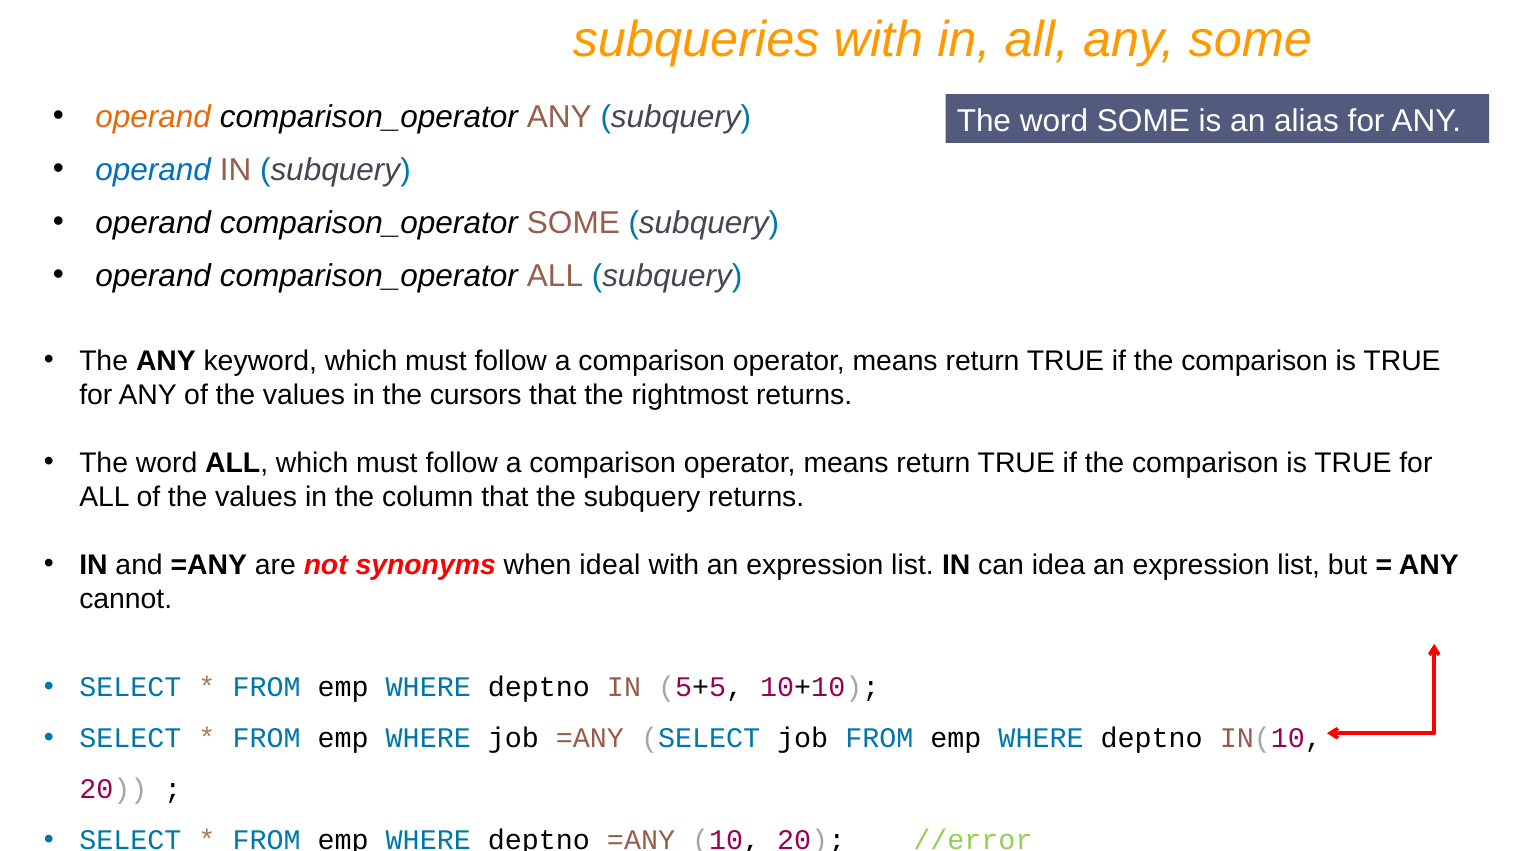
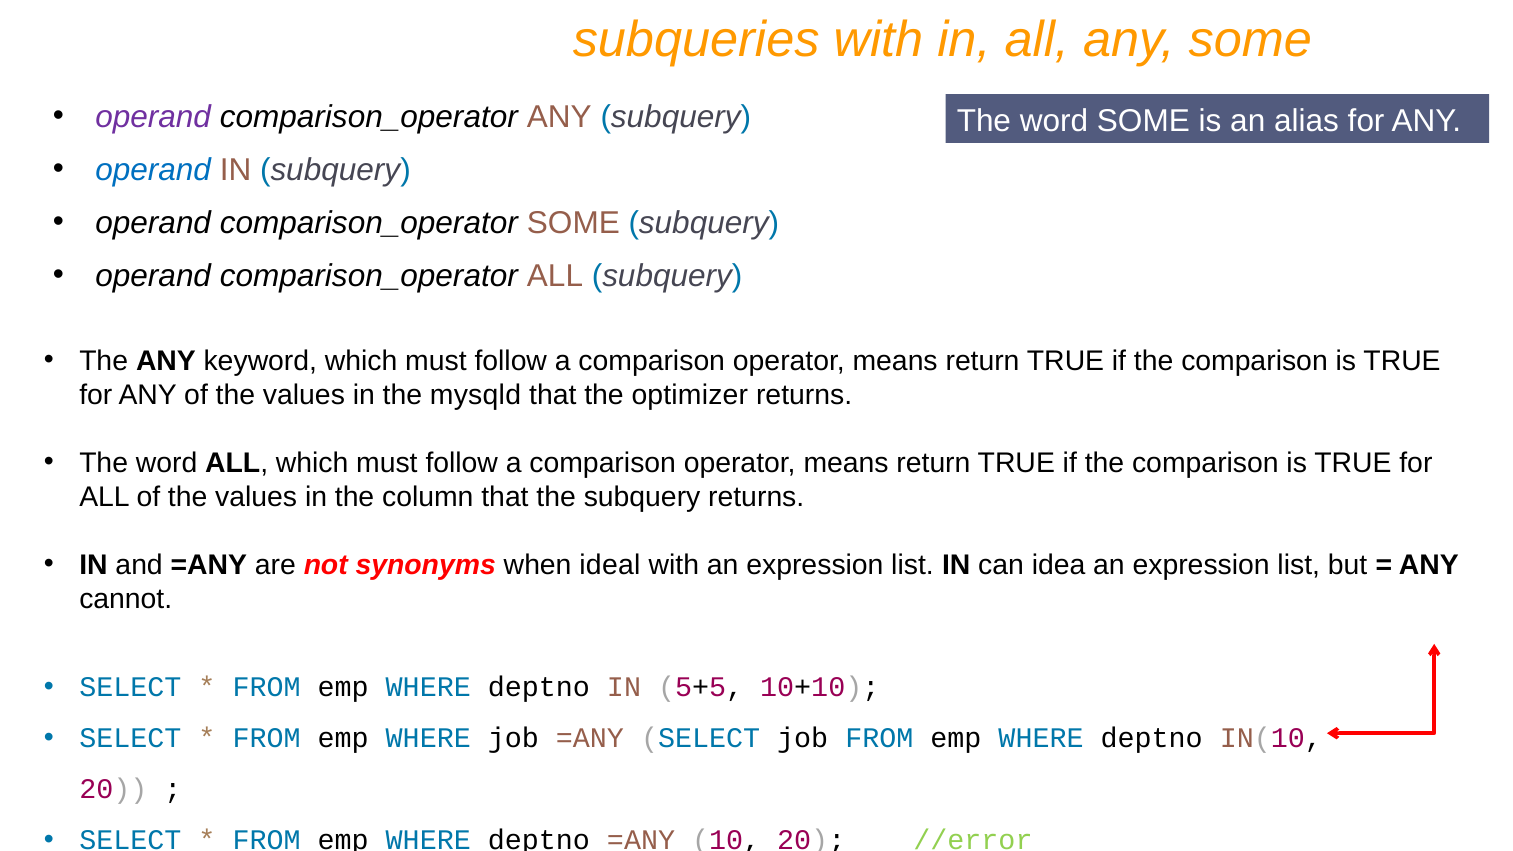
operand colour: orange -> purple (153, 117)
cursors: cursors -> mysqld (475, 395)
rightmost: rightmost -> optimizer (690, 395)
